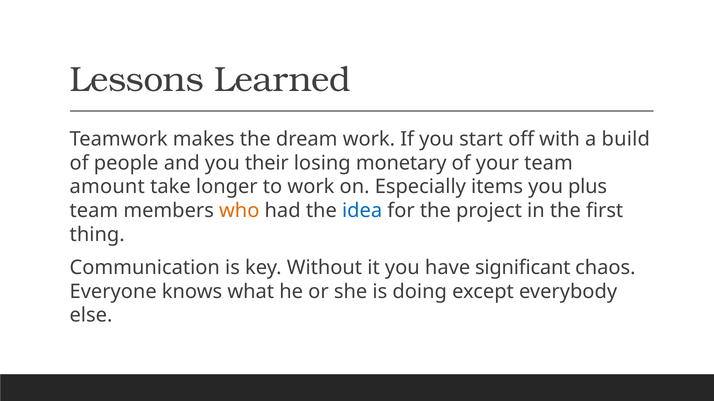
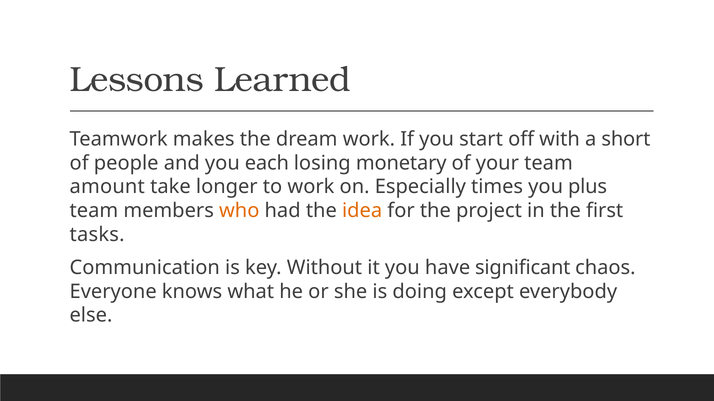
build: build -> short (626, 139)
their: their -> each (267, 163)
items: items -> times (497, 187)
idea colour: blue -> orange (362, 211)
thing: thing -> tasks (97, 235)
